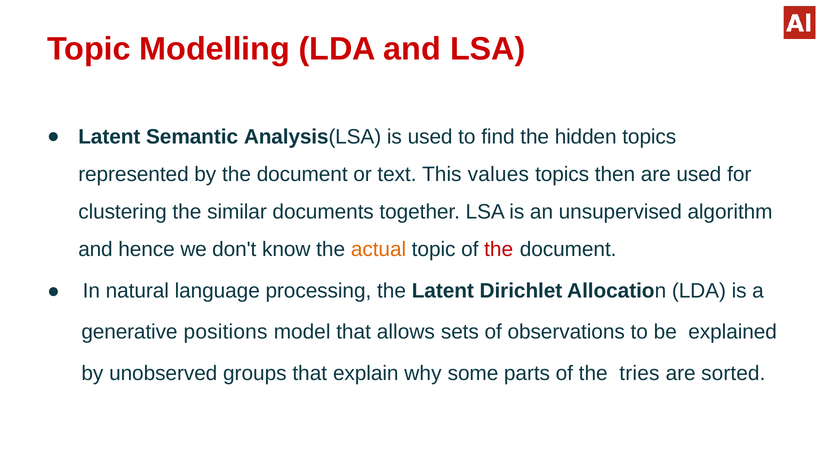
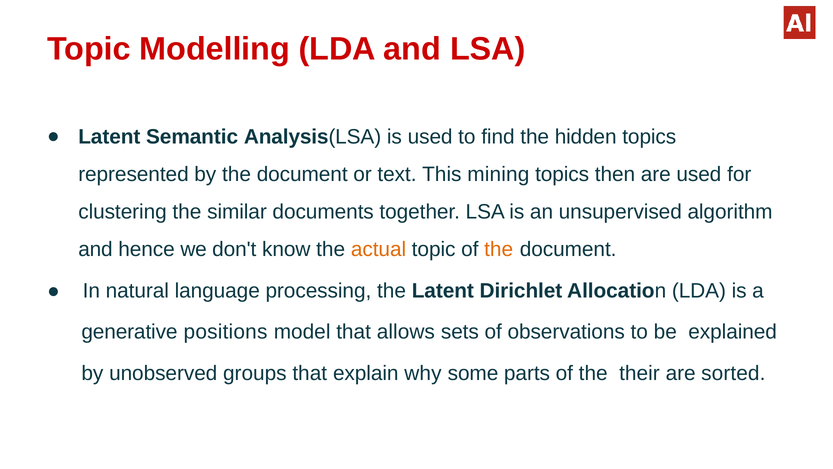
values: values -> mining (498, 174)
the colour: red -> orange (499, 249)
tries: tries -> their (639, 373)
